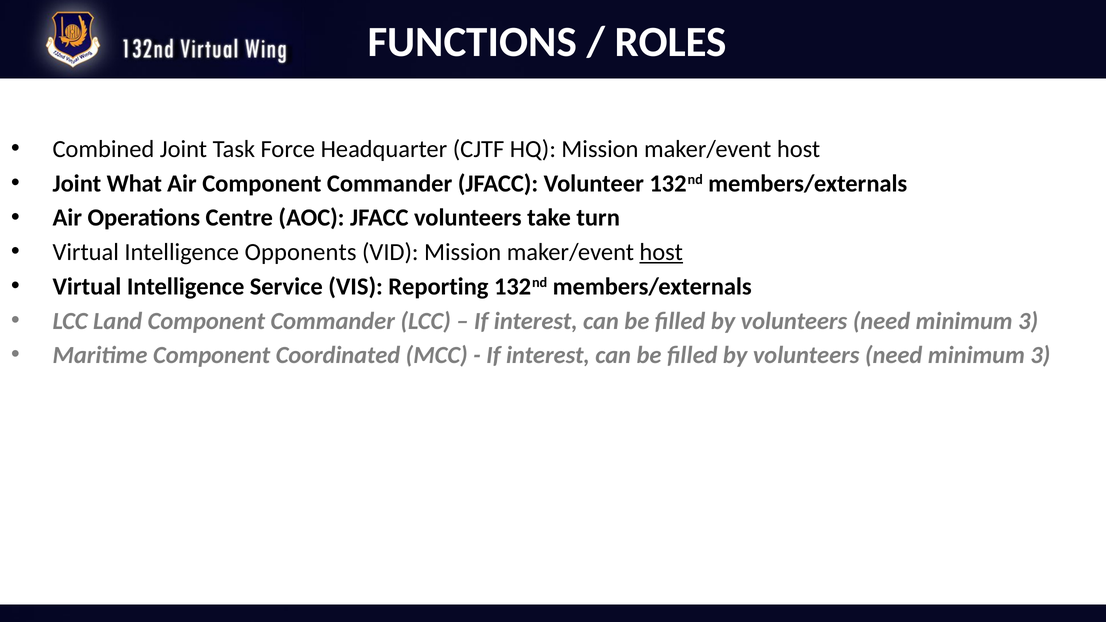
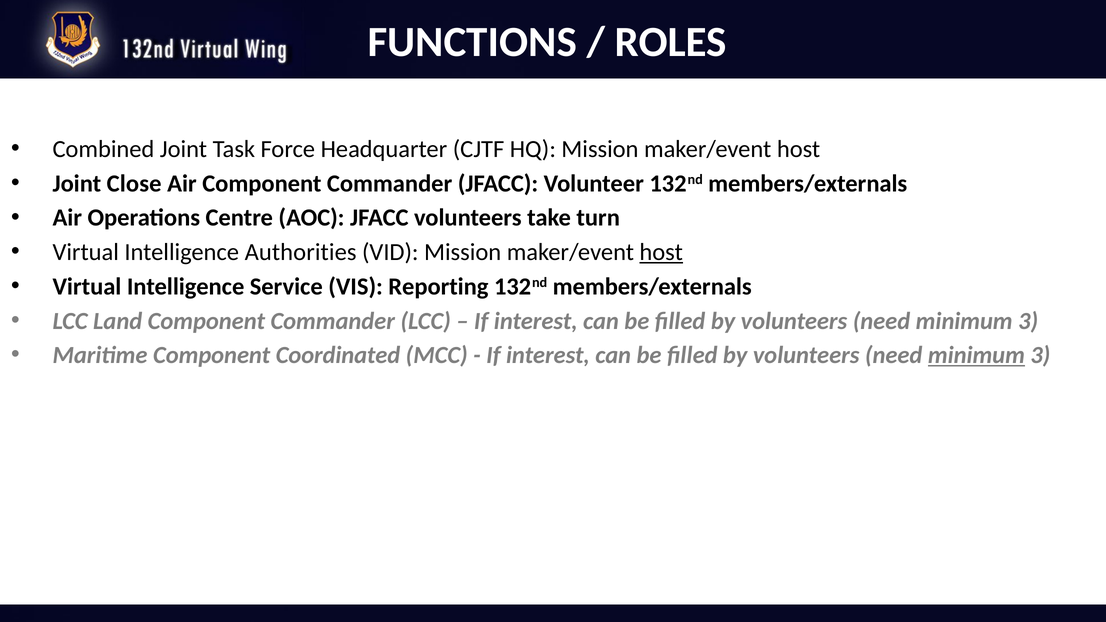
What: What -> Close (134, 184)
Opponents: Opponents -> Authorities (301, 252)
minimum underline: none -> present (976, 355)
